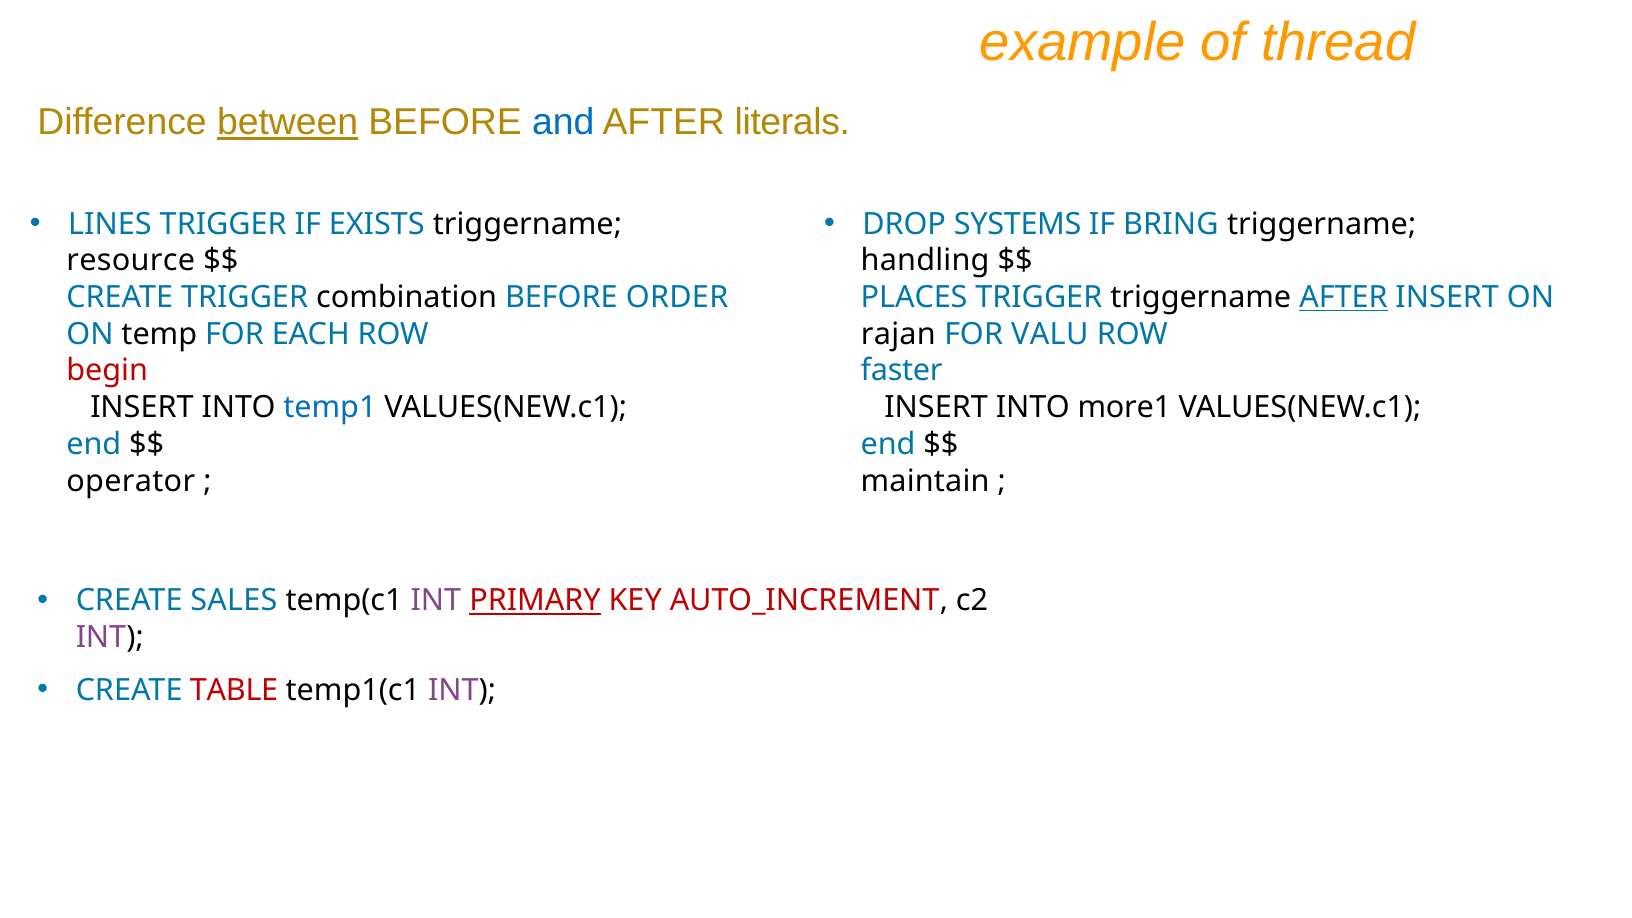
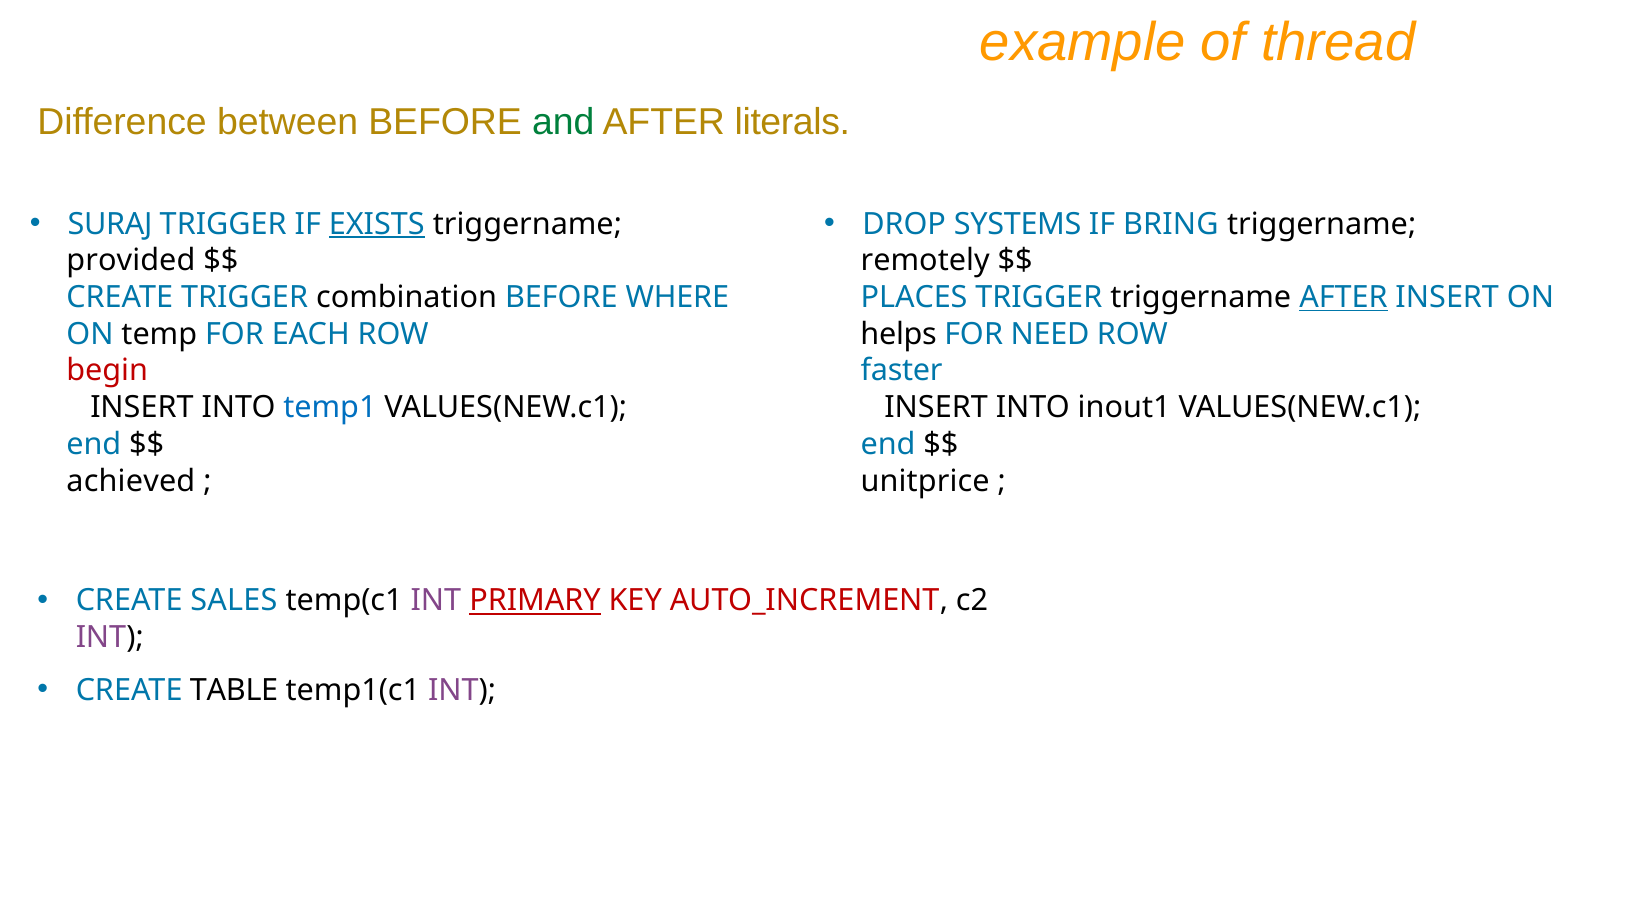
between underline: present -> none (288, 123)
and colour: blue -> green (563, 123)
LINES: LINES -> SURAJ (110, 224)
EXISTS underline: none -> present (377, 224)
resource: resource -> provided (131, 261)
handling: handling -> remotely (925, 261)
ORDER: ORDER -> WHERE (677, 297)
rajan: rajan -> helps (899, 334)
VALU: VALU -> NEED (1050, 334)
more1: more1 -> inout1 (1124, 408)
operator: operator -> achieved (131, 481)
maintain: maintain -> unitprice (925, 481)
TABLE colour: red -> black (234, 690)
